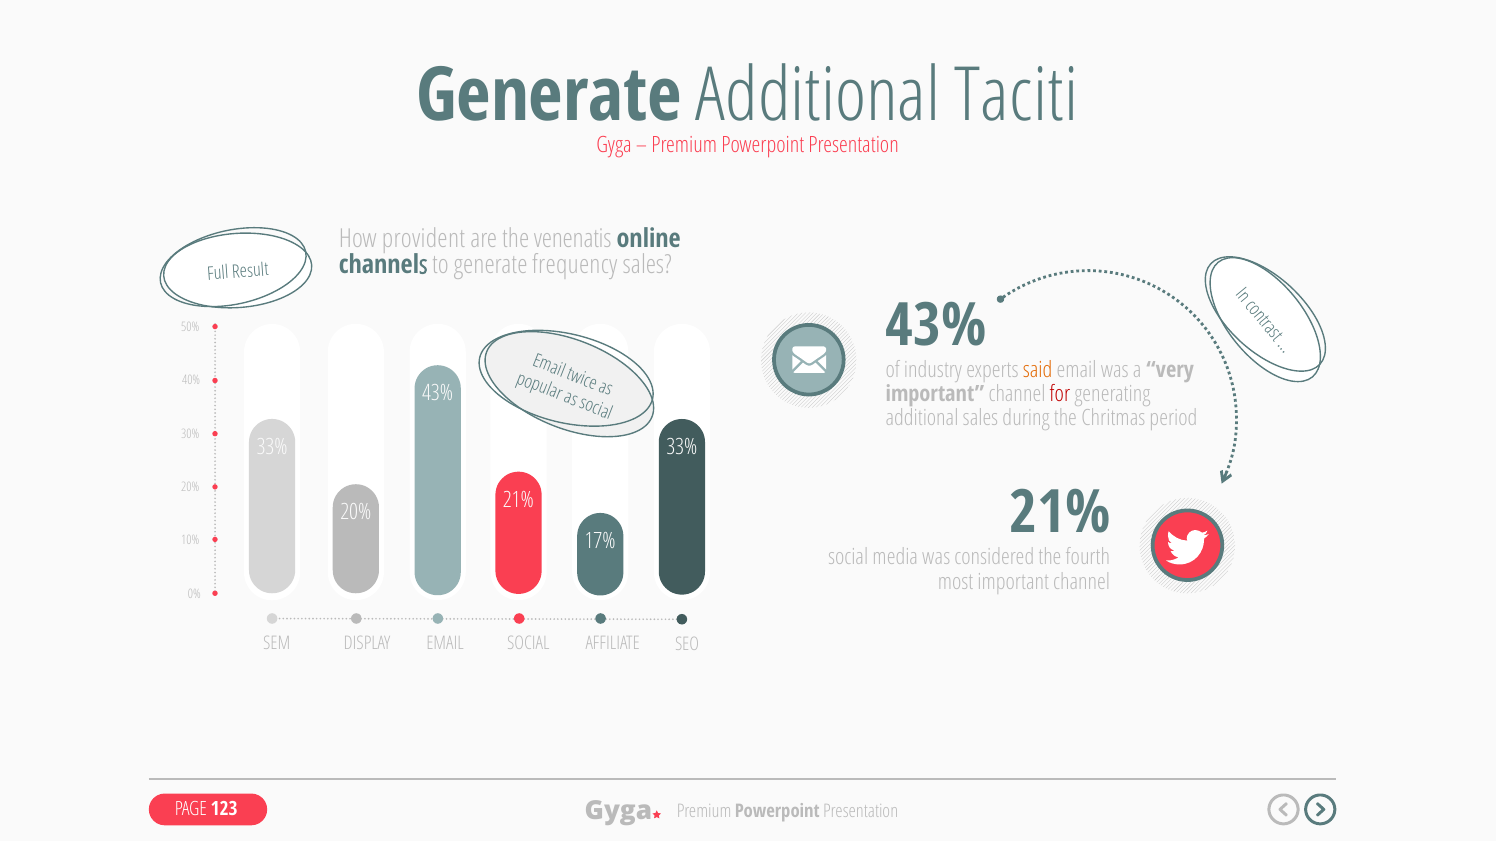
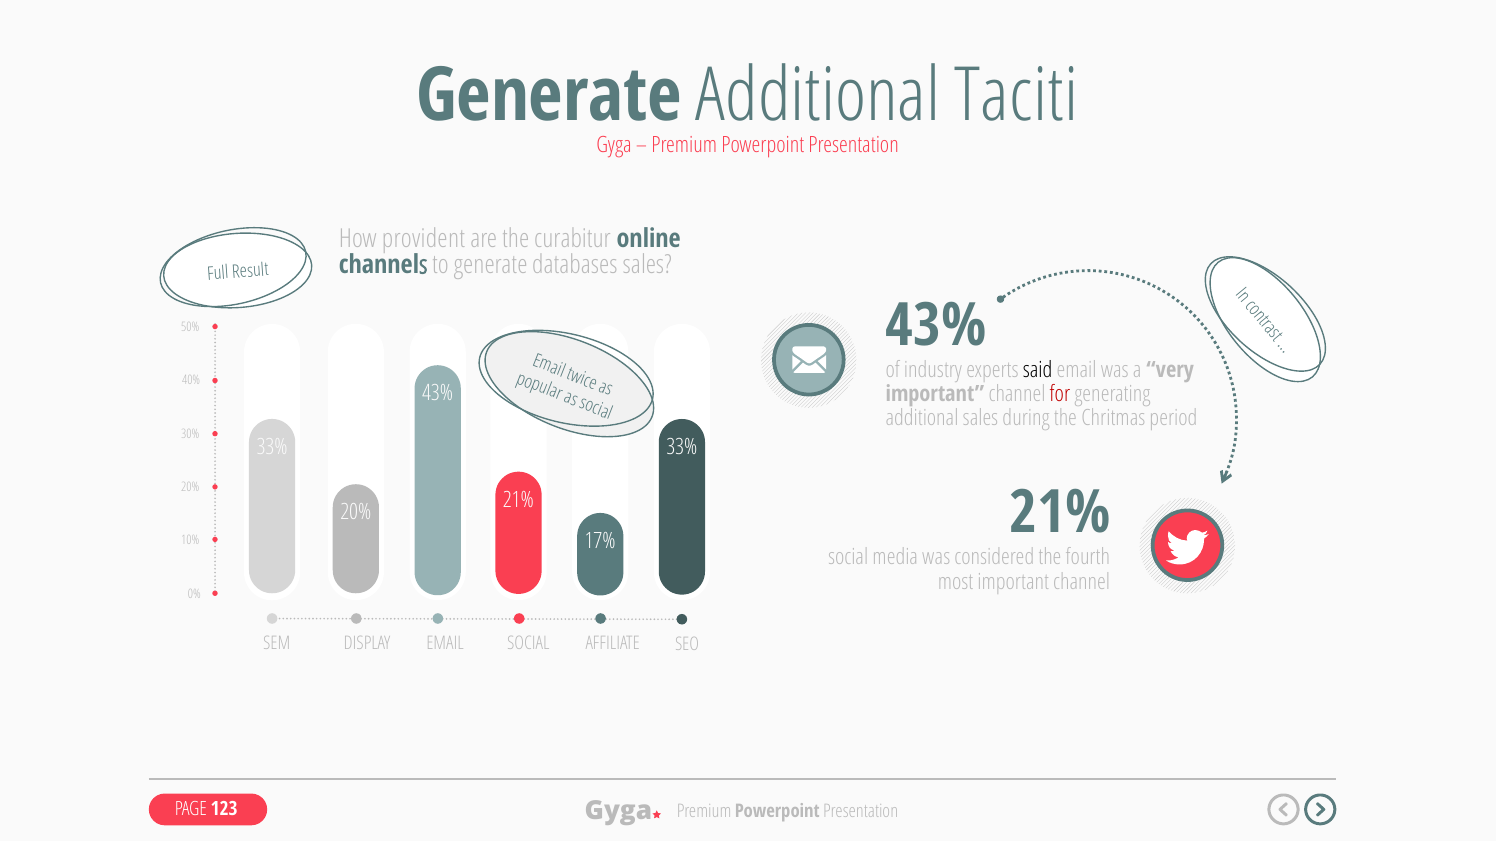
venenatis: venenatis -> curabitur (573, 239)
frequency: frequency -> databases (575, 265)
said colour: orange -> black (1038, 370)
